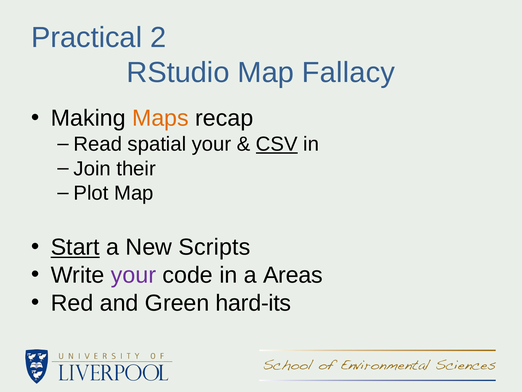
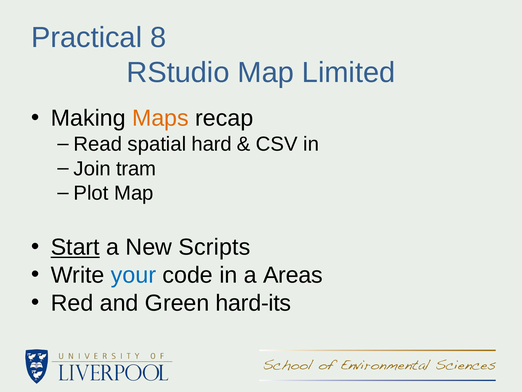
2: 2 -> 8 (158, 38)
Fallacy: Fallacy -> Limited (349, 72)
spatial your: your -> hard (212, 144)
CSV underline: present -> none (277, 144)
their: their -> tram (136, 168)
your colour: purple -> blue (134, 275)
